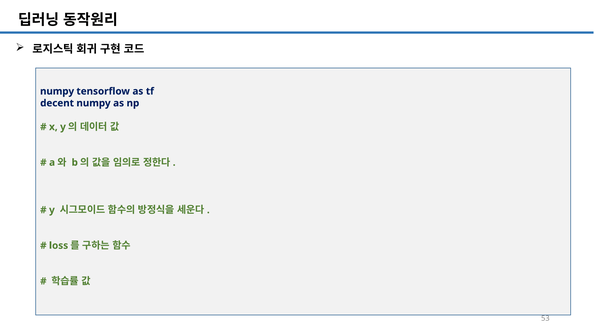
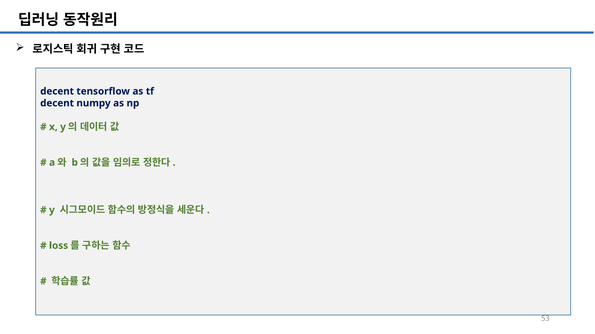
numpy: numpy -> decent (57, 91)
